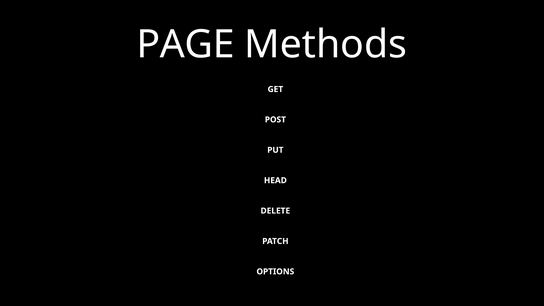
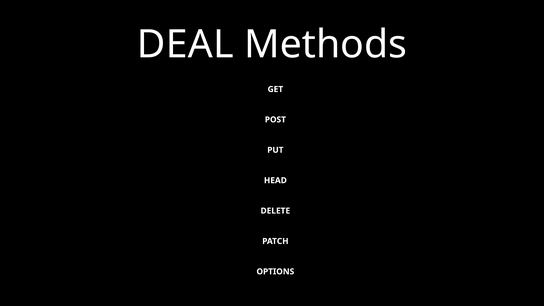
PAGE: PAGE -> DEAL (185, 45)
